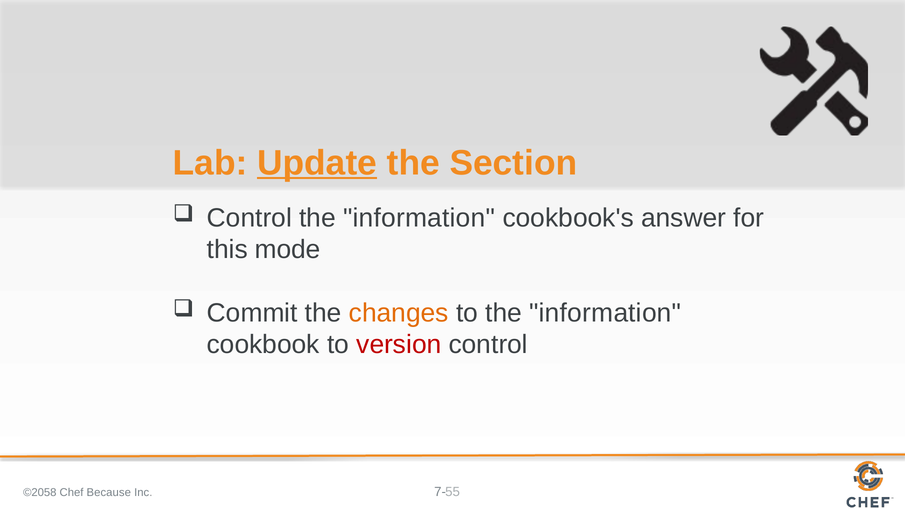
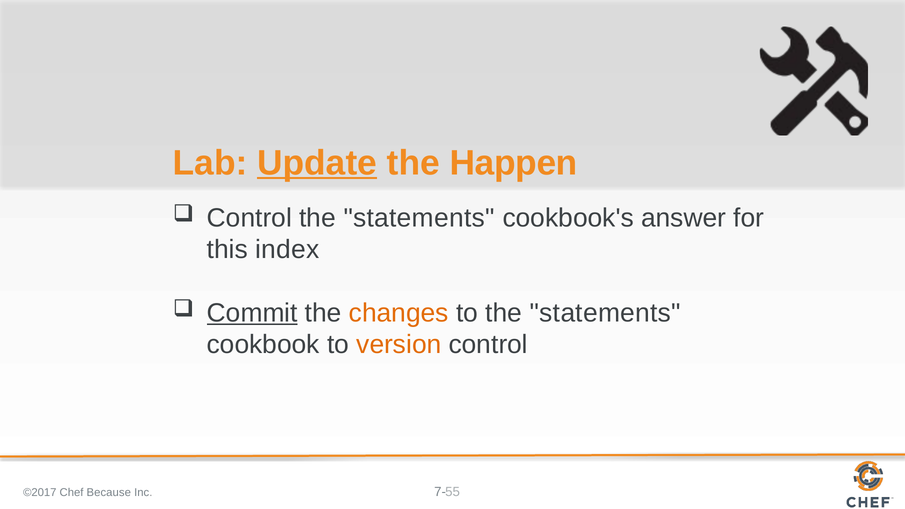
Section: Section -> Happen (514, 163)
information: information -> statements (419, 218)
mode: mode -> index (287, 250)
Commit underline: none -> present (252, 313)
to the information: information -> statements (605, 313)
version colour: red -> orange (399, 345)
©2058: ©2058 -> ©2017 (40, 493)
